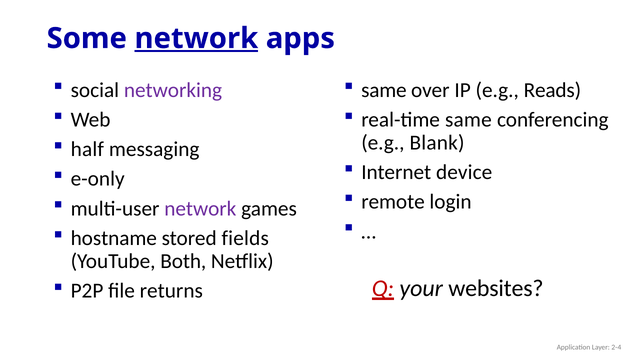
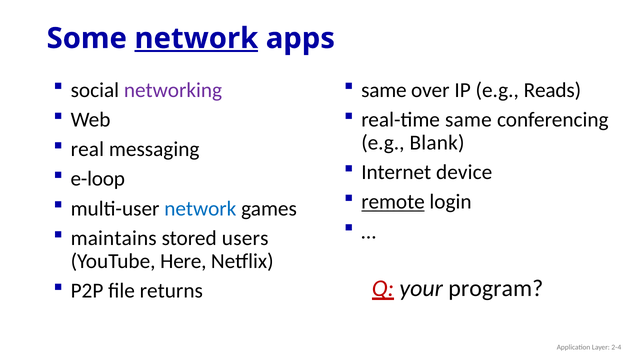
half: half -> real (87, 149)
e-only: e-only -> e-loop (98, 179)
remote underline: none -> present (393, 202)
network colour: purple -> blue (200, 208)
hostname: hostname -> maintains (114, 238)
fields: fields -> users (245, 238)
Both: Both -> Here (183, 261)
websites: websites -> program (496, 288)
